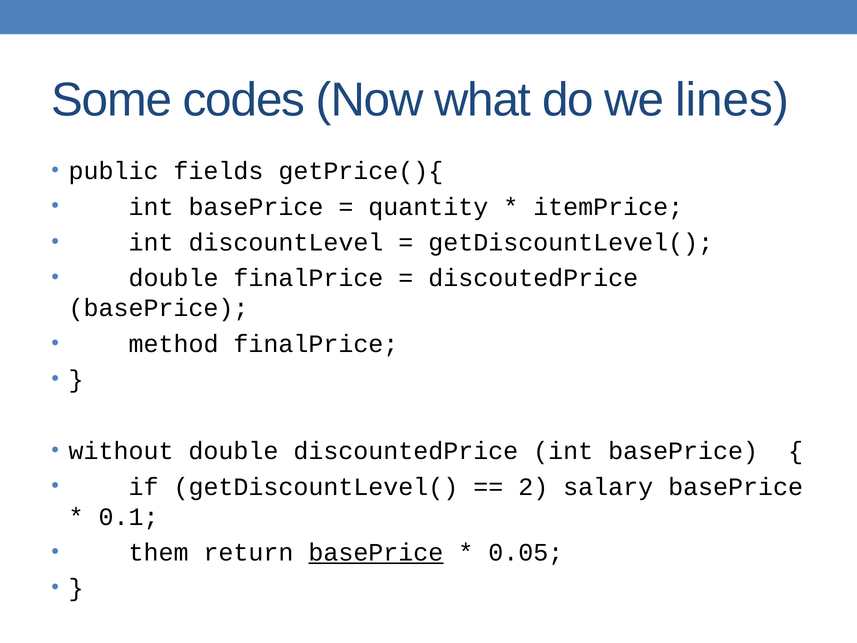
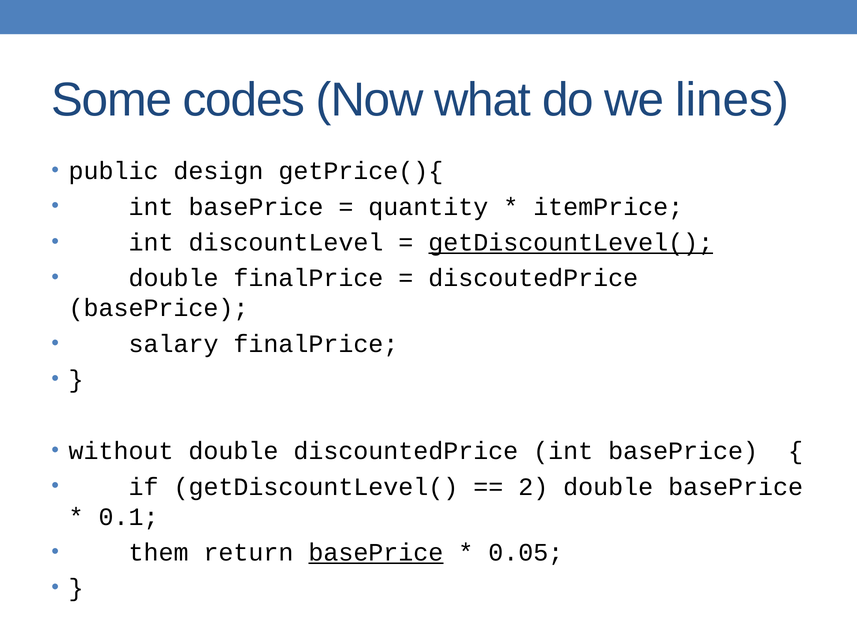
fields: fields -> design (218, 171)
getDiscountLevel( underline: none -> present (571, 242)
method: method -> salary (174, 344)
2 salary: salary -> double (608, 487)
